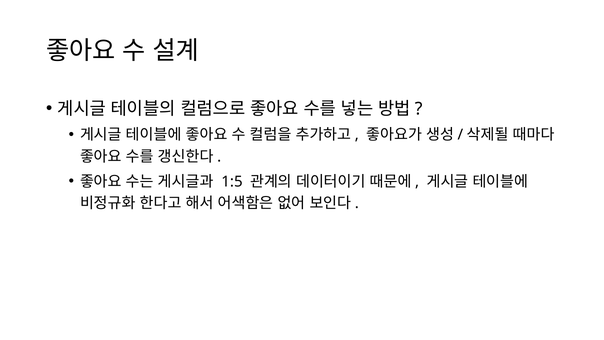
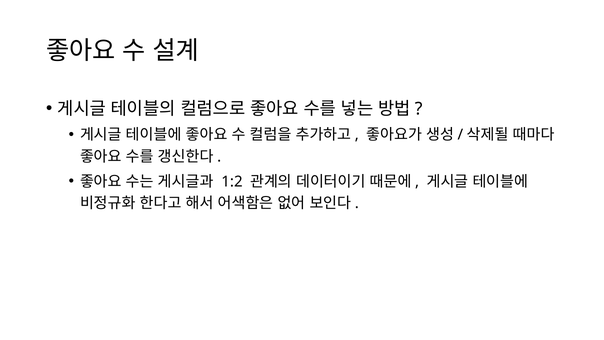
1:5: 1:5 -> 1:2 (232, 182)
